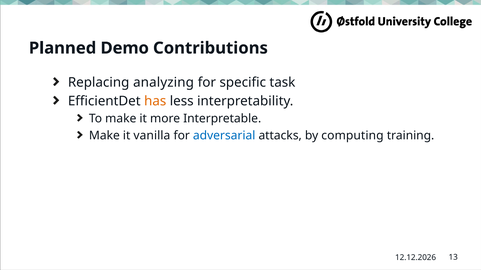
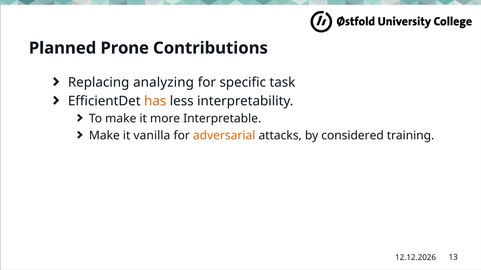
Demo: Demo -> Prone (125, 48)
adversarial colour: blue -> orange (224, 136)
computing: computing -> considered (353, 136)
